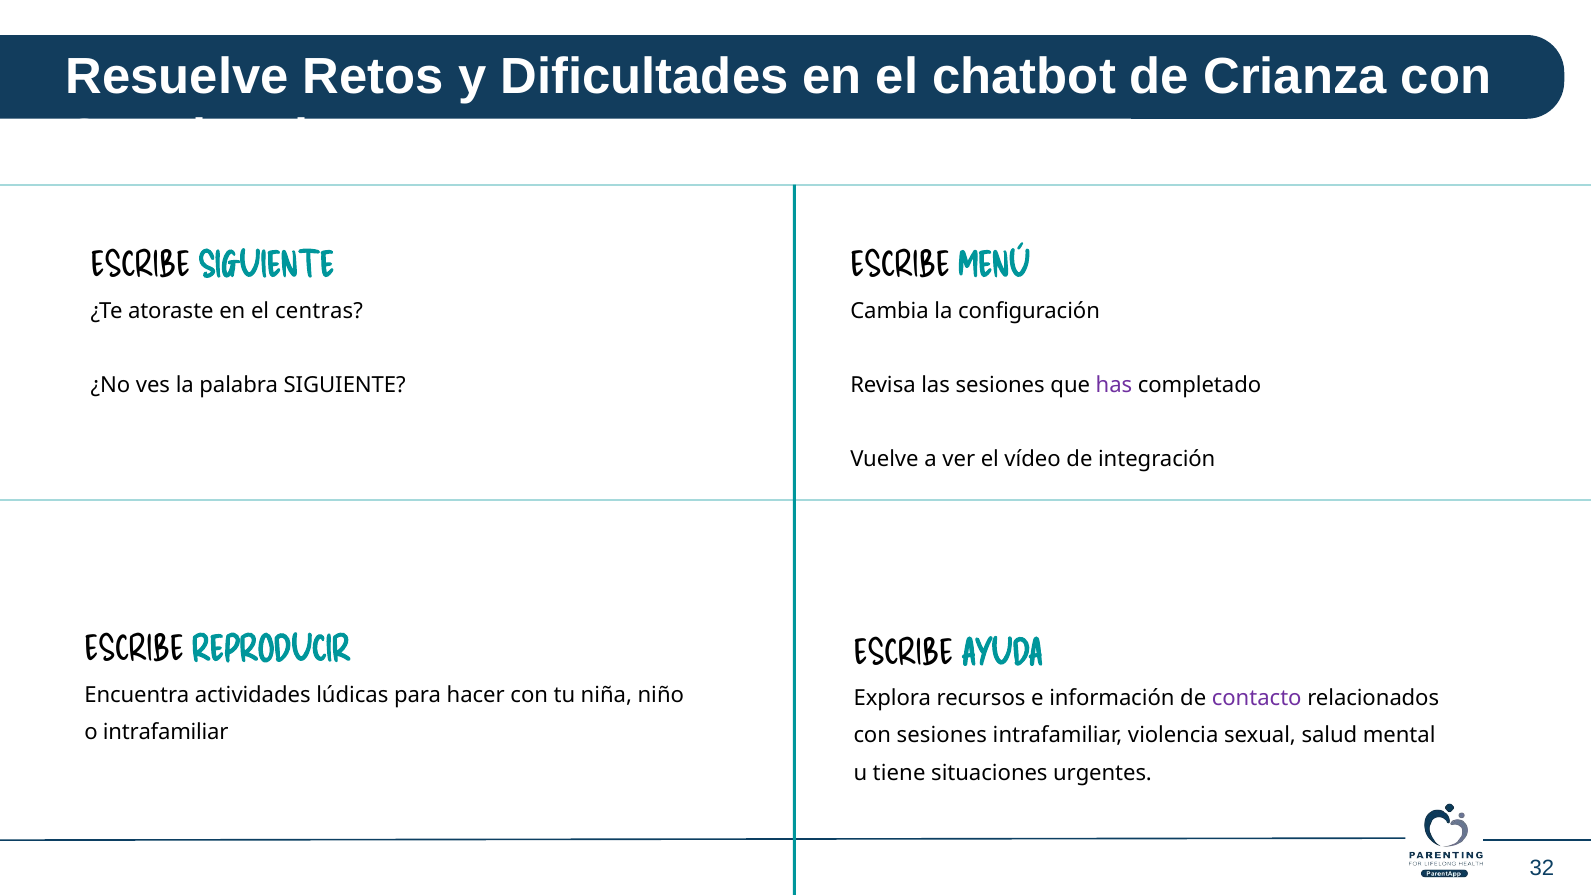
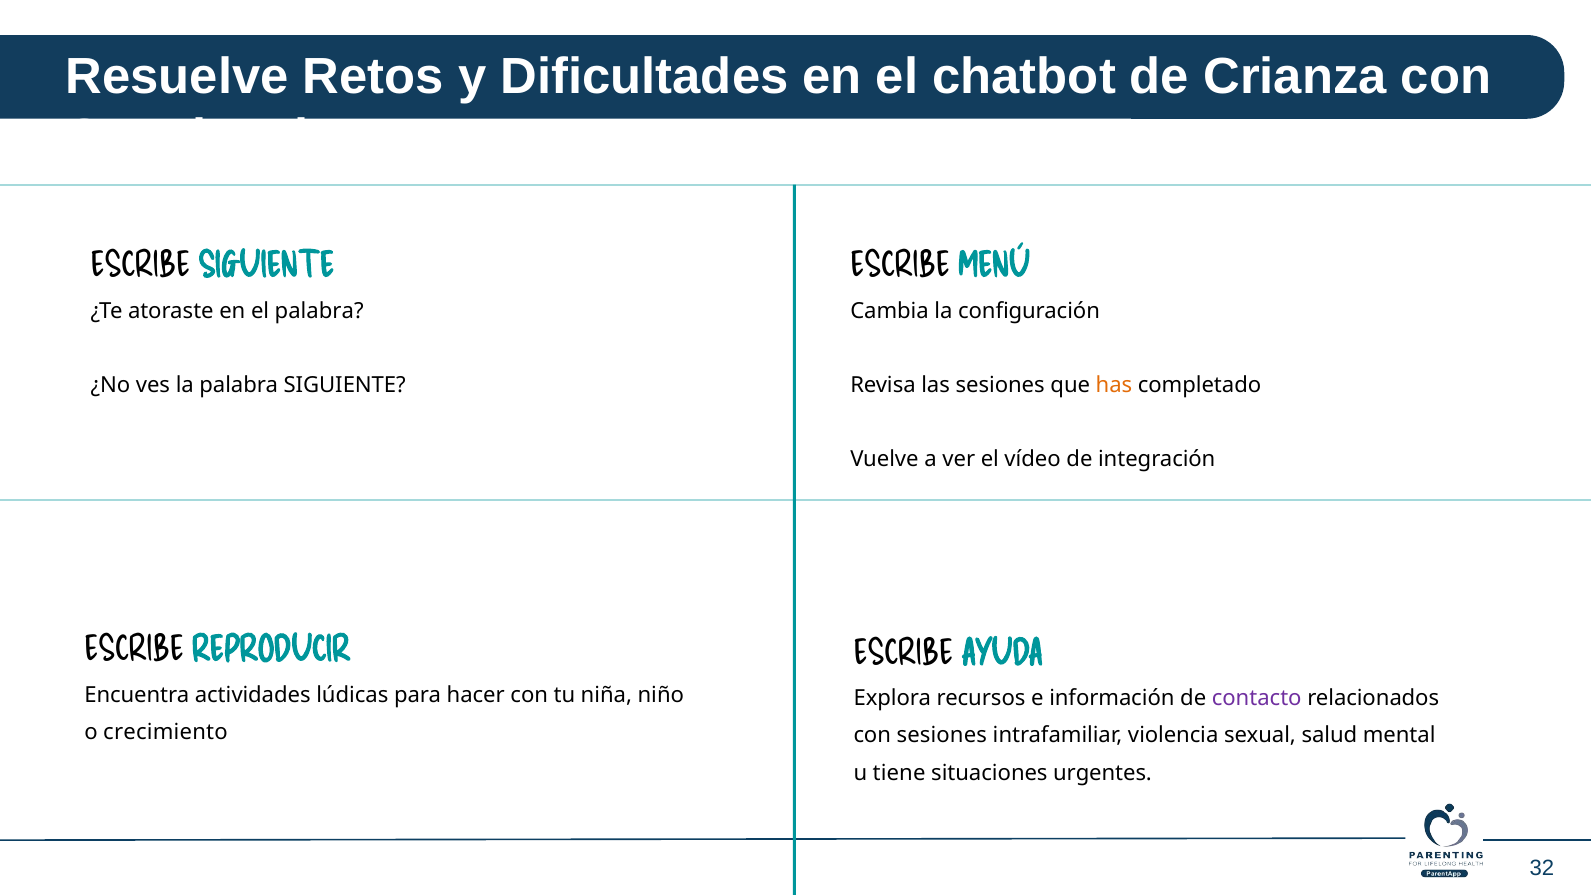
el centras: centras -> palabra (319, 311)
has colour: purple -> orange (1114, 385)
o intrafamiliar: intrafamiliar -> crecimiento (166, 732)
